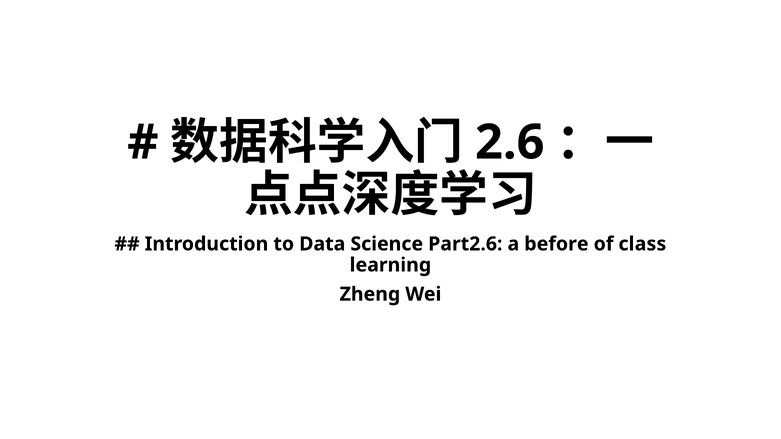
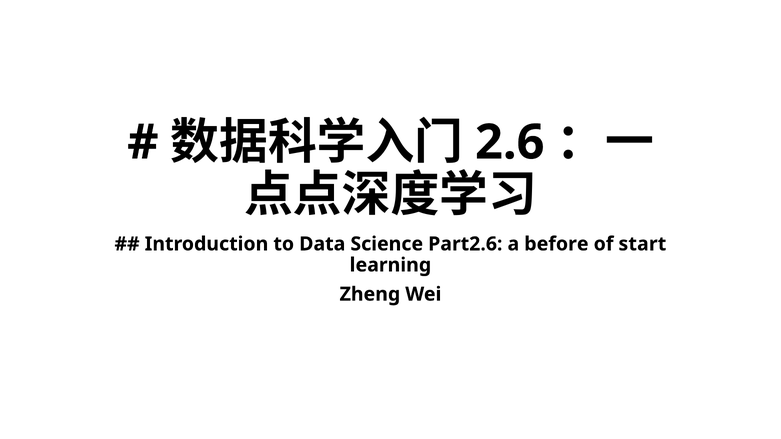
class: class -> start (642, 244)
